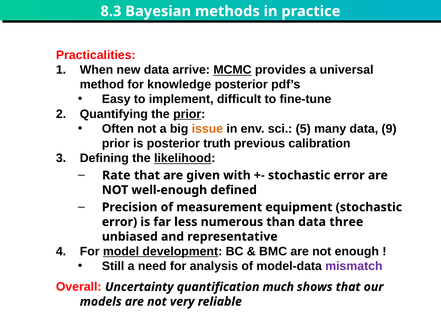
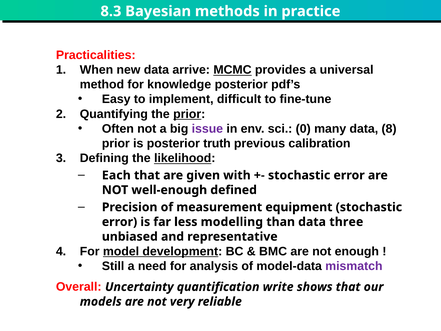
issue colour: orange -> purple (207, 129)
5: 5 -> 0 (303, 129)
9: 9 -> 8 (389, 129)
Rate: Rate -> Each (116, 175)
numerous: numerous -> modelling (232, 222)
much: much -> write (278, 287)
